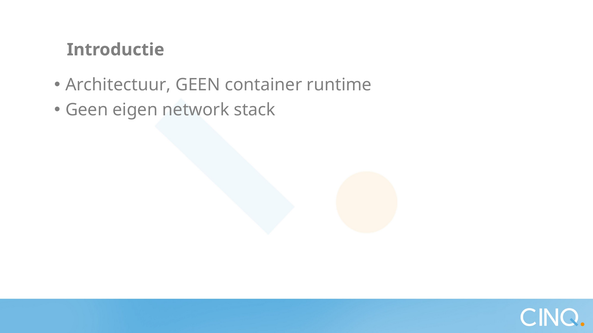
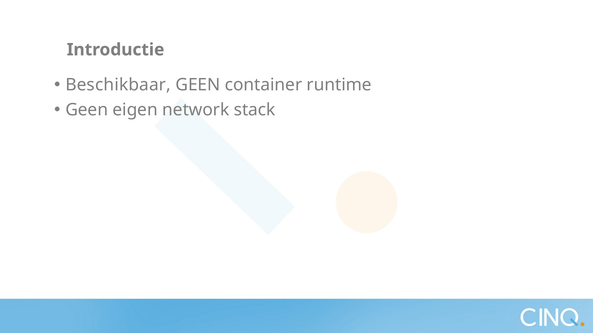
Architectuur: Architectuur -> Beschikbaar (118, 85)
